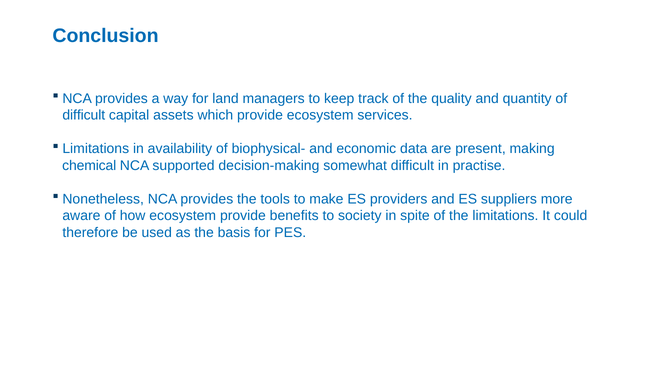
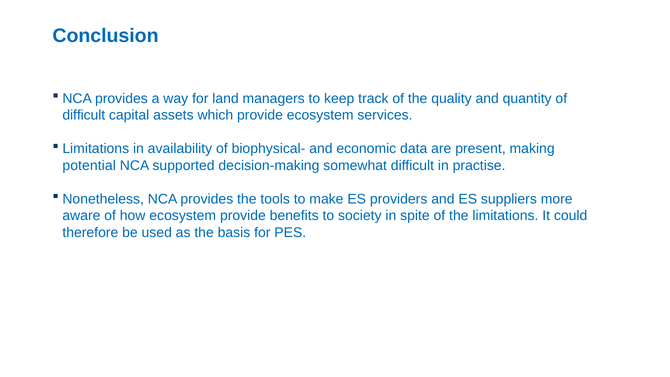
chemical: chemical -> potential (89, 165)
